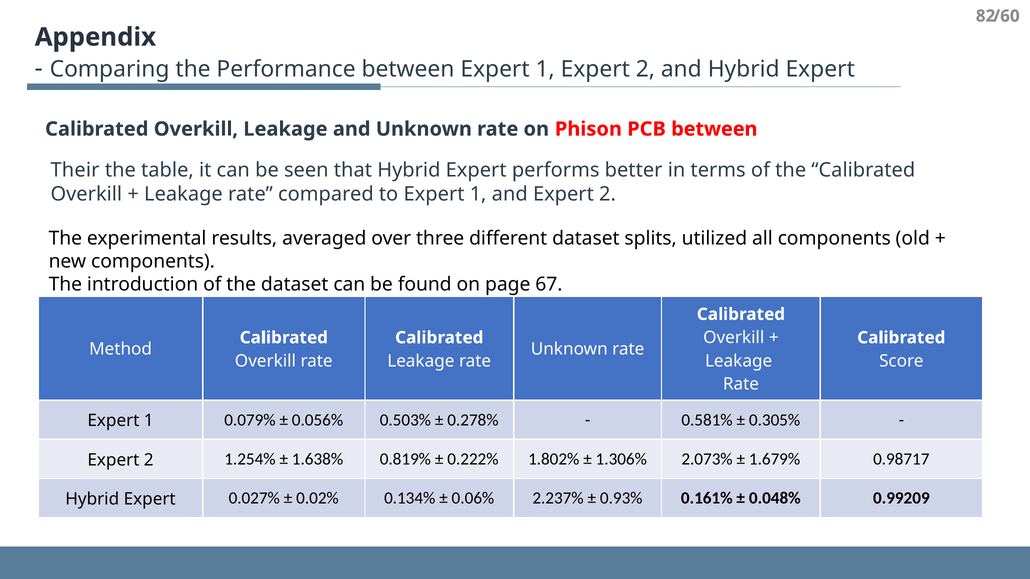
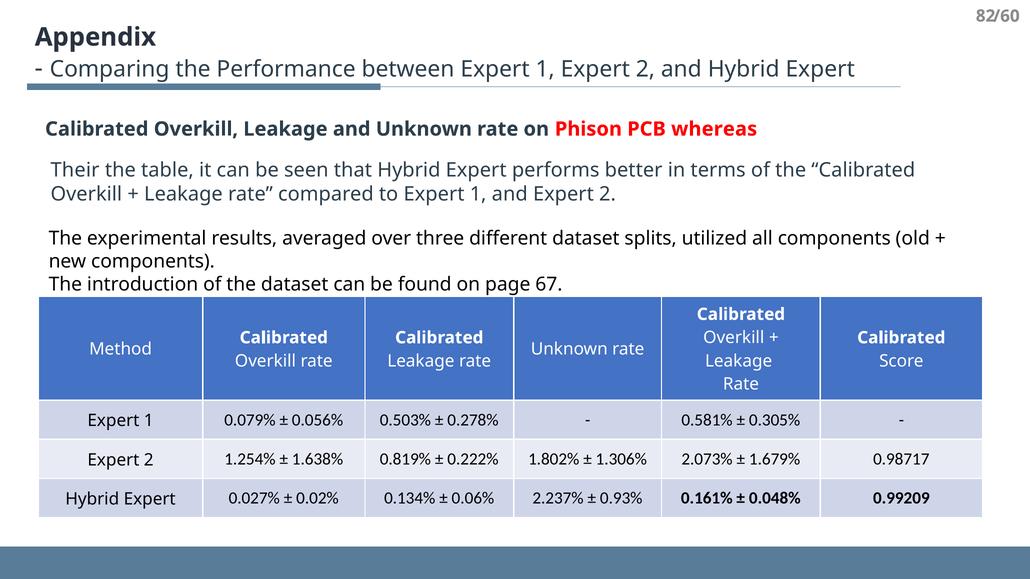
PCB between: between -> whereas (714, 129)
